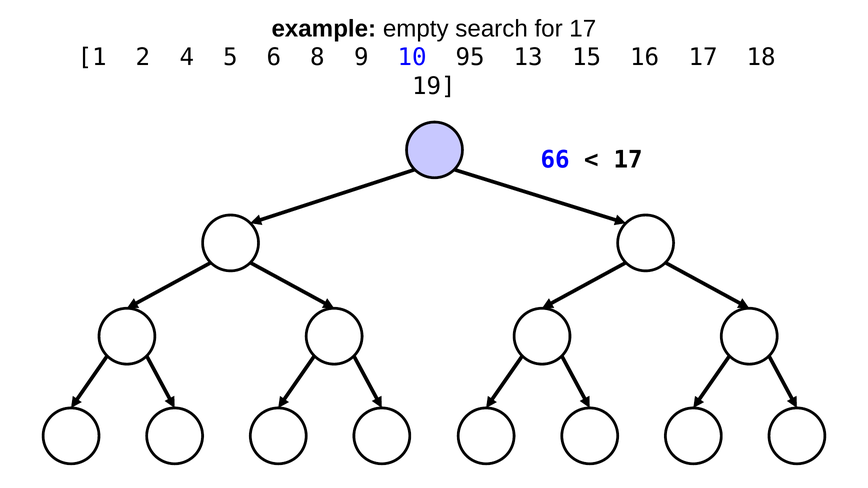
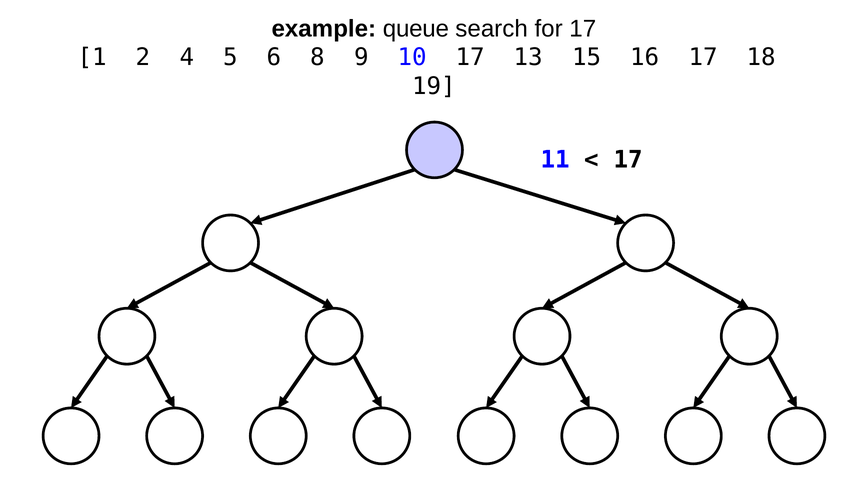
empty: empty -> queue (416, 29)
10 95: 95 -> 17 (470, 58)
66: 66 -> 11 (555, 160)
